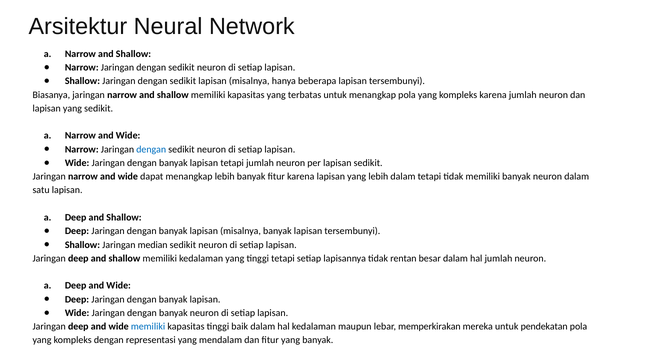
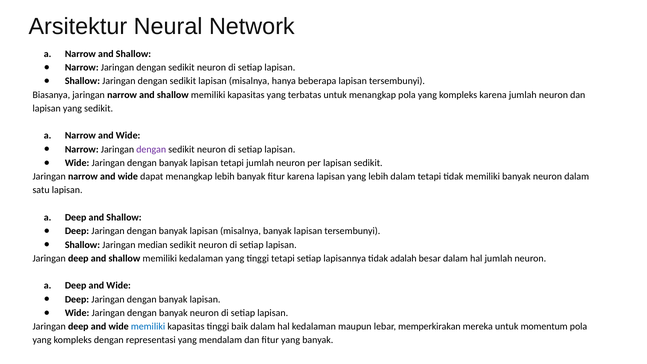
dengan colour: blue -> purple (151, 149)
rentan: rentan -> adalah (403, 258)
pendekatan: pendekatan -> momentum (544, 326)
